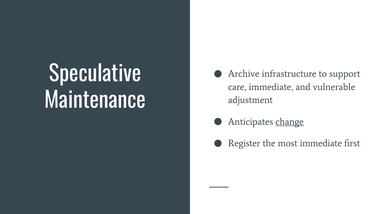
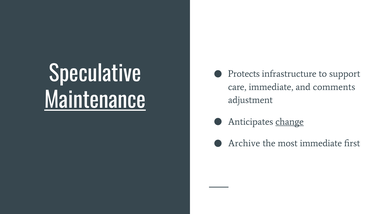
Archive: Archive -> Protects (244, 74)
vulnerable: vulnerable -> comments (334, 87)
Maintenance underline: none -> present (95, 100)
Register: Register -> Archive (244, 143)
